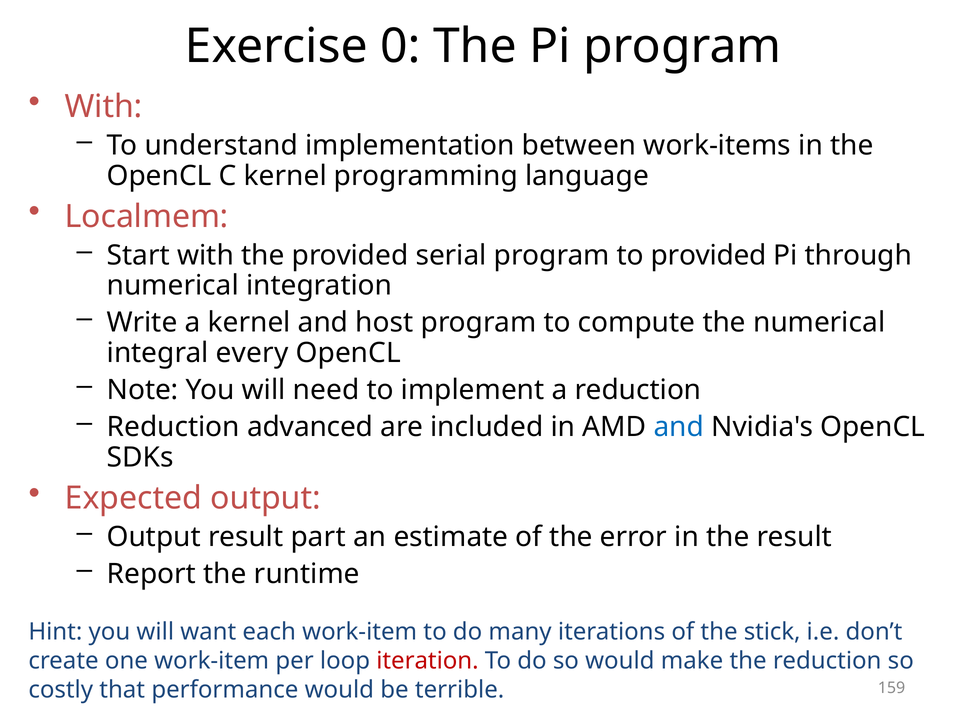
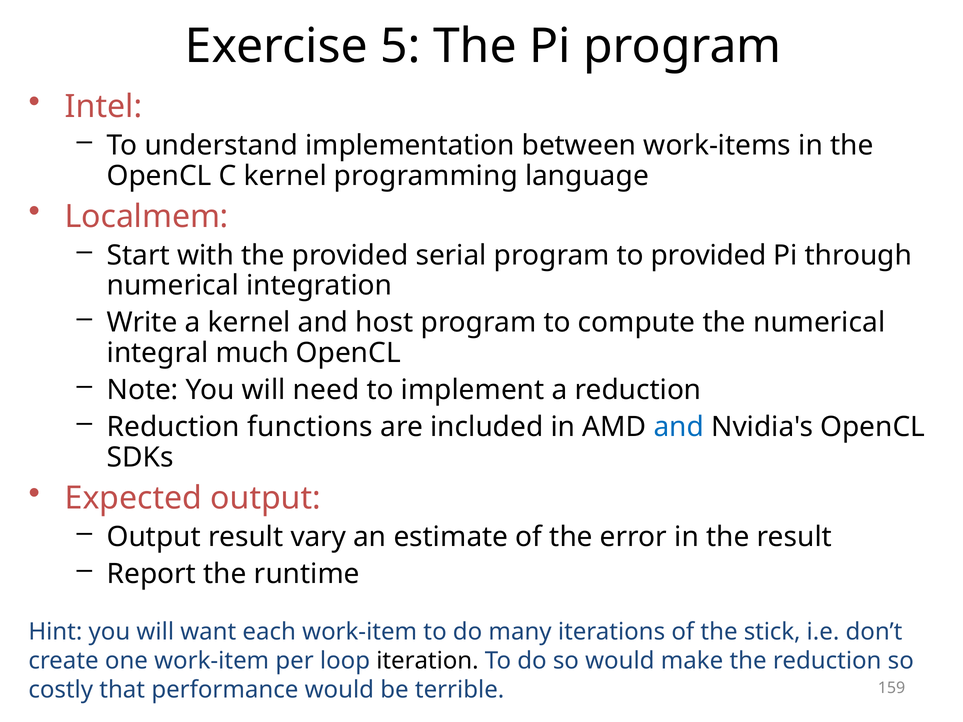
0: 0 -> 5 (400, 46)
With: With -> Intel (103, 107)
every: every -> much (252, 353)
advanced: advanced -> functions (310, 427)
part: part -> vary (318, 537)
iteration colour: red -> black (427, 661)
